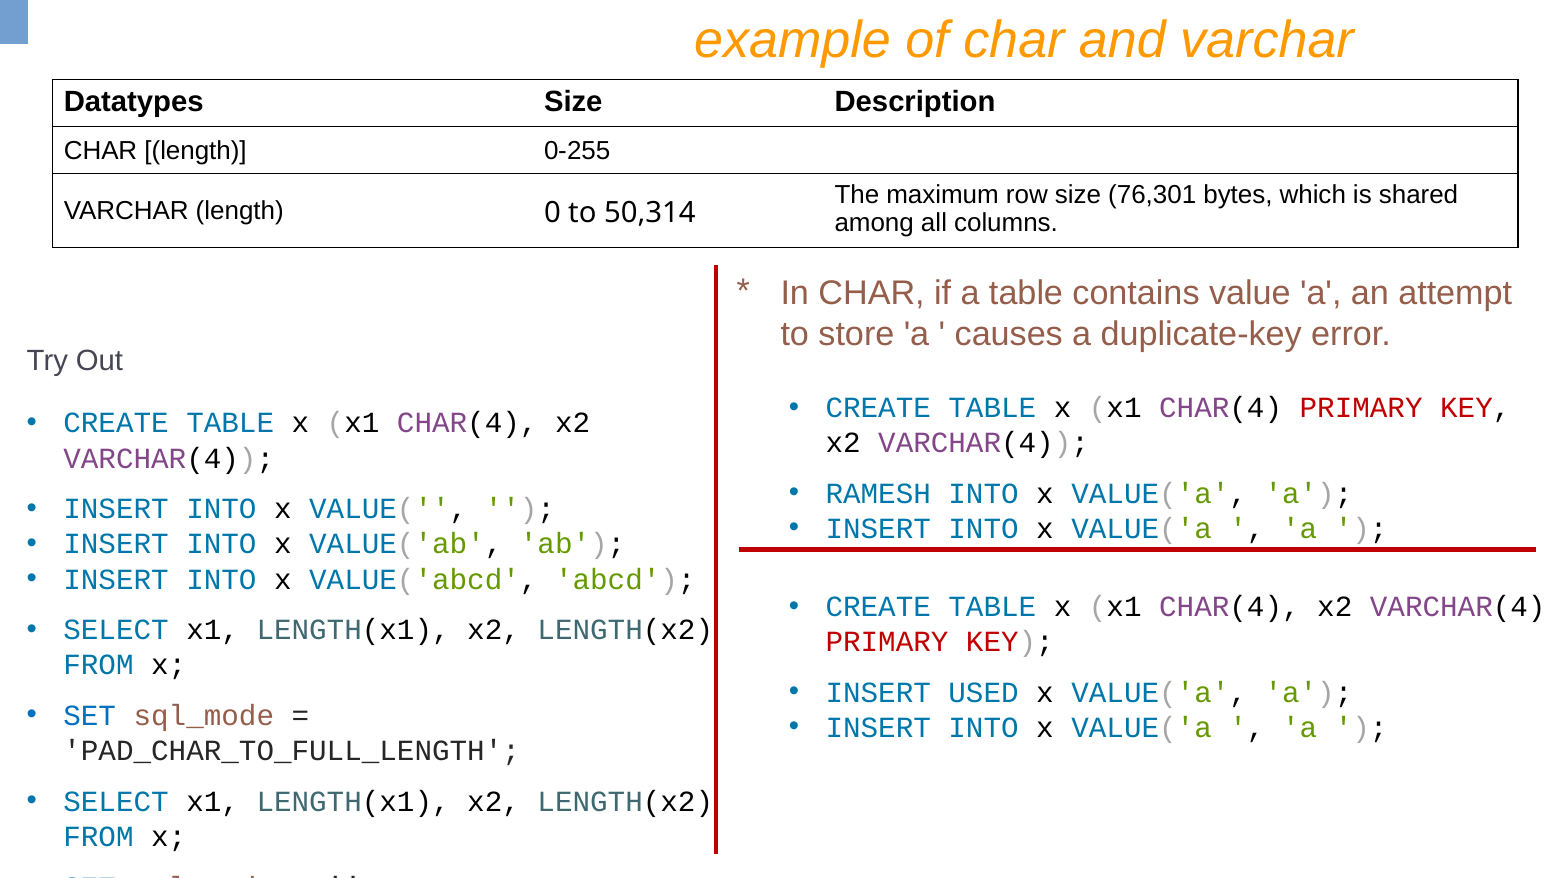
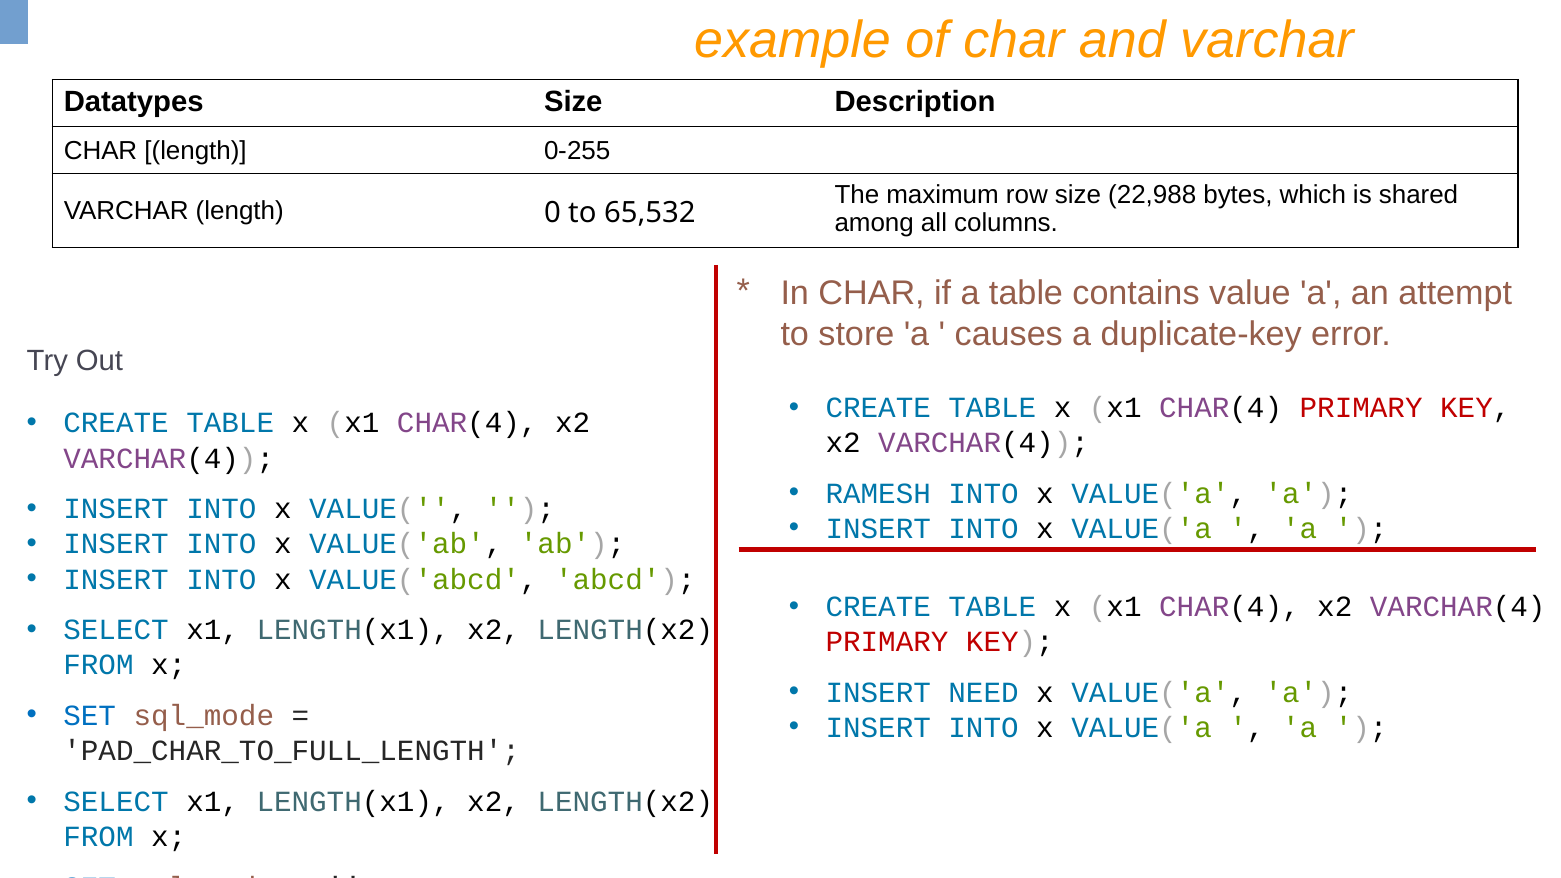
76,301: 76,301 -> 22,988 (1152, 195)
50,314: 50,314 -> 65,532 (650, 213)
USED: USED -> NEED (984, 693)
